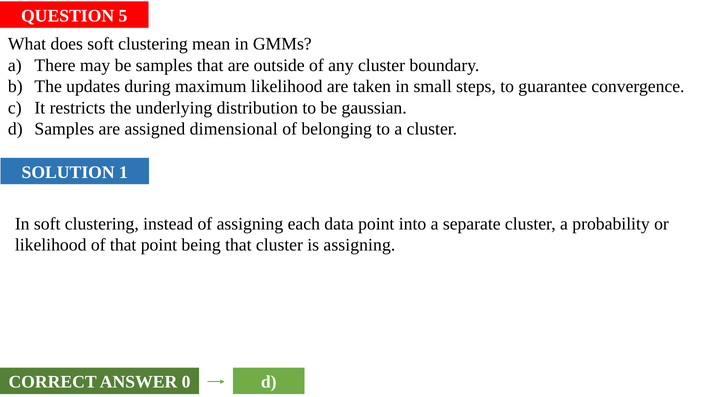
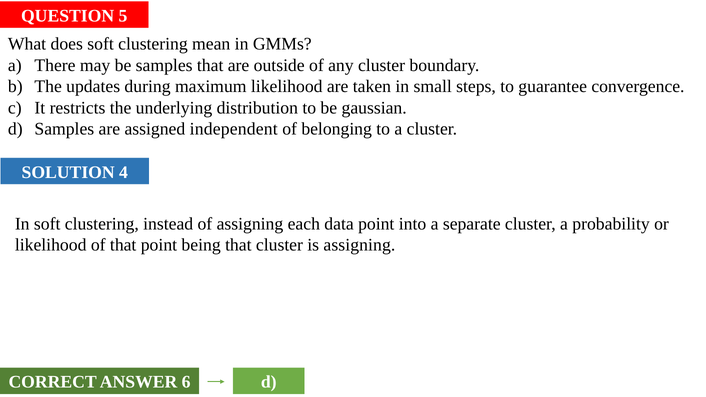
dimensional: dimensional -> independent (234, 129)
1: 1 -> 4 (123, 172)
0: 0 -> 6 (186, 382)
